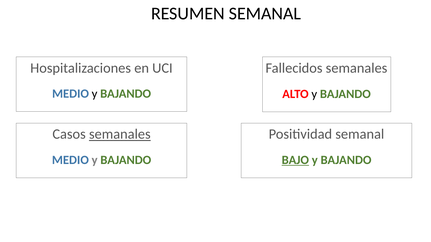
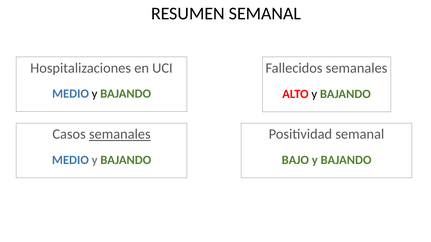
BAJO underline: present -> none (295, 160)
